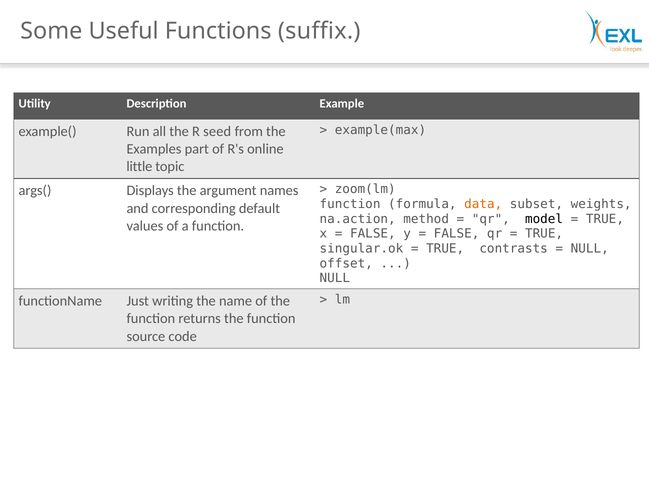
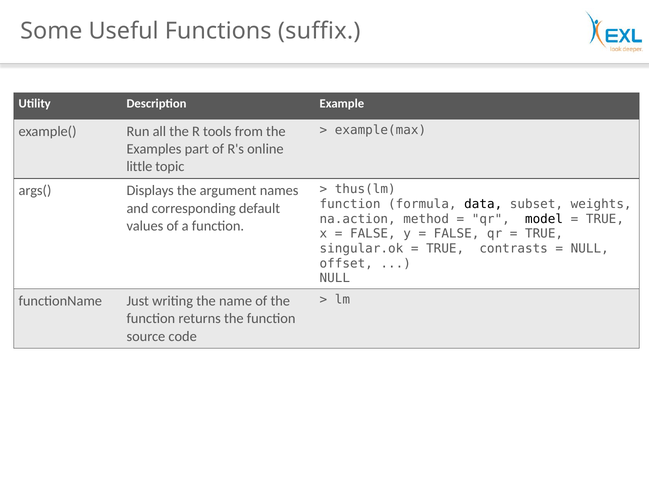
seed: seed -> tools (217, 131)
zoom(lm: zoom(lm -> thus(lm (365, 189)
data colour: orange -> black (483, 204)
